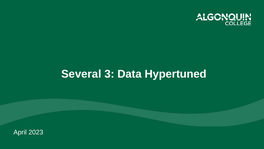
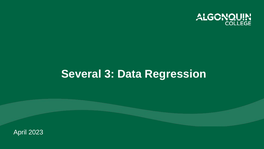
Hypertuned: Hypertuned -> Regression (176, 74)
